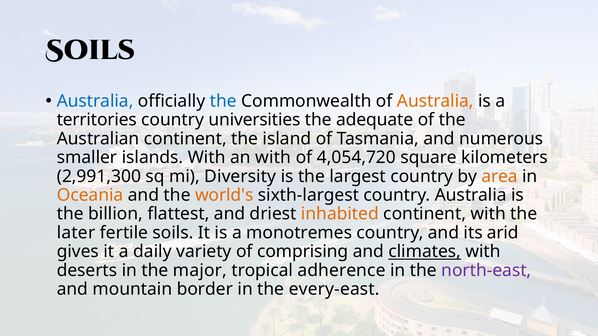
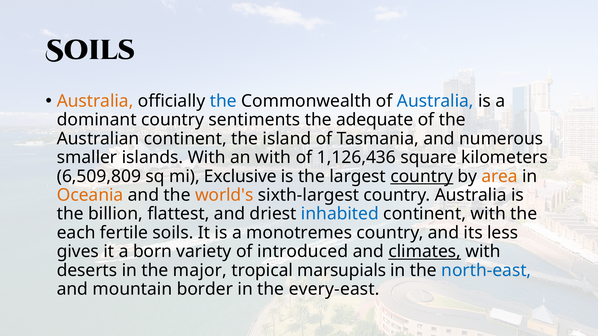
Australia colour: blue -> orange (95, 101)
Australia colour: orange -> blue (435, 101)
territories: territories -> dominant (97, 120)
universities: universities -> sentiments (254, 120)
4,054,720: 4,054,720 -> 1,126,436 (356, 158)
2,991,300: 2,991,300 -> 6,509,809 (99, 176)
Diversity: Diversity -> Exclusive (240, 176)
country underline: none -> present (422, 176)
inhabited colour: orange -> blue (340, 214)
later: later -> each (76, 233)
arid: arid -> less (503, 233)
daily: daily -> born (152, 252)
comprising: comprising -> introduced (303, 252)
adherence: adherence -> marsupials (342, 271)
north-east colour: purple -> blue (486, 271)
